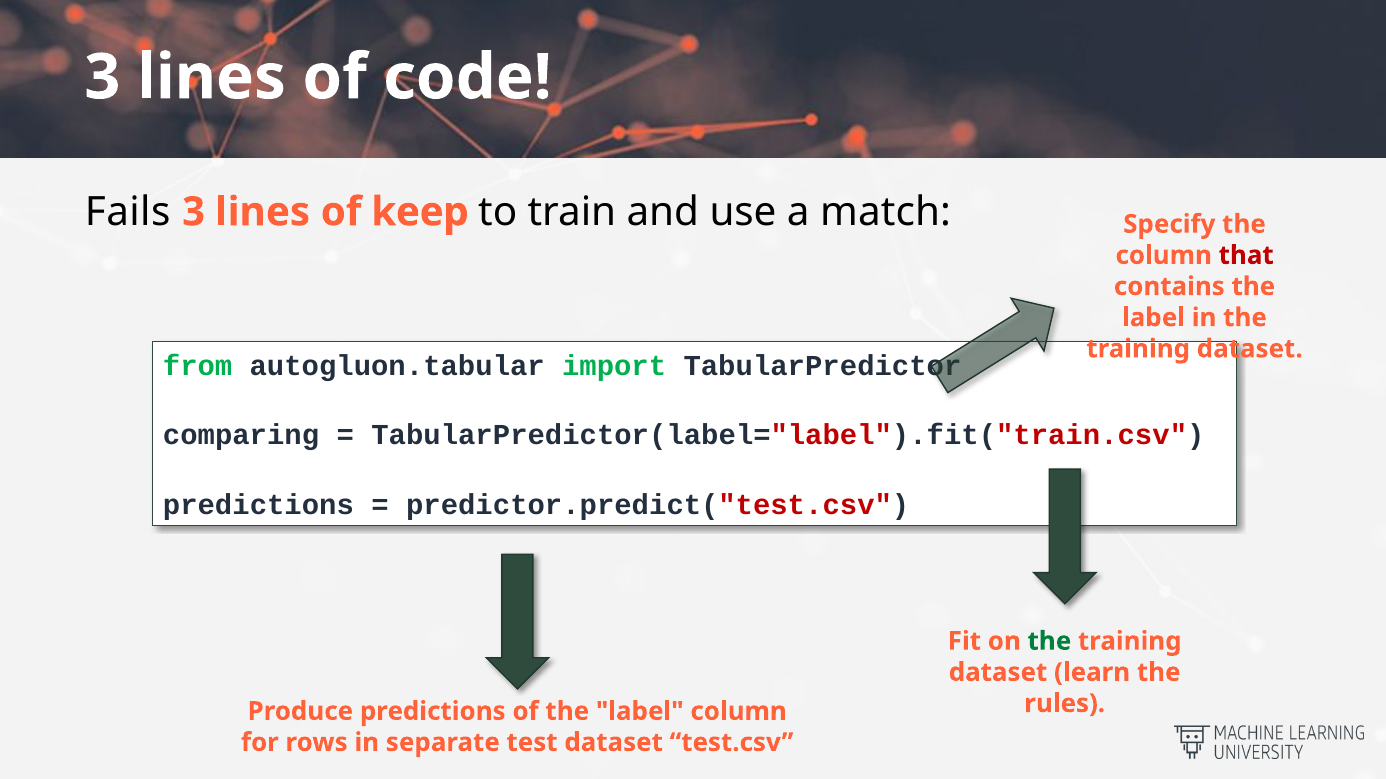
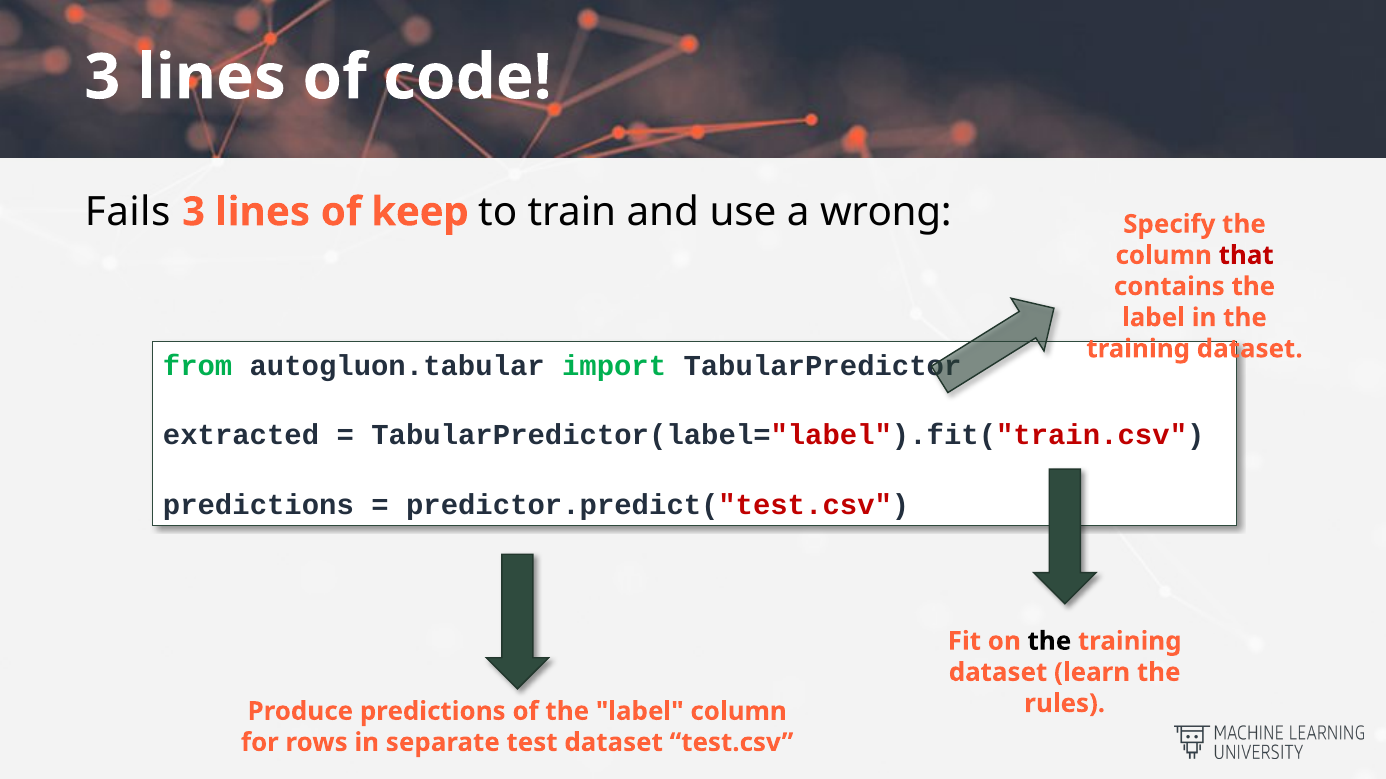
match: match -> wrong (886, 212)
comparing: comparing -> extracted (241, 436)
the colour: green -> black (1049, 642)
